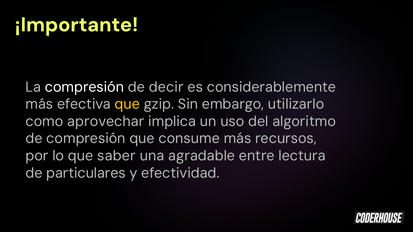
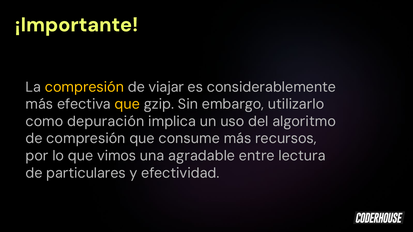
compresión colour: white -> yellow (84, 87)
decir: decir -> viajar (166, 87)
aprovechar: aprovechar -> depuración (106, 122)
saber: saber -> vimos (117, 156)
